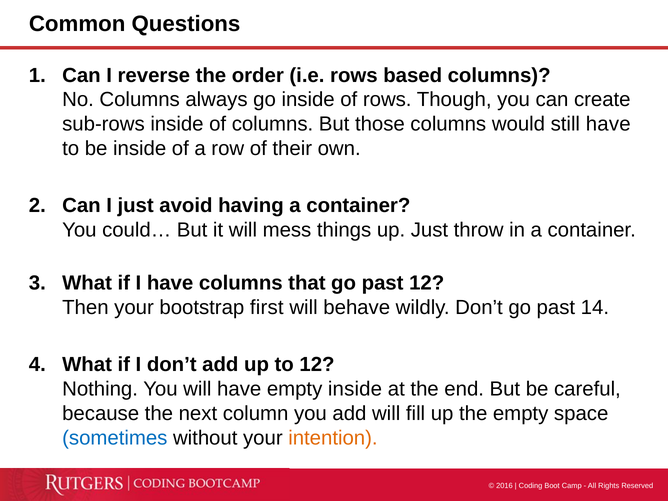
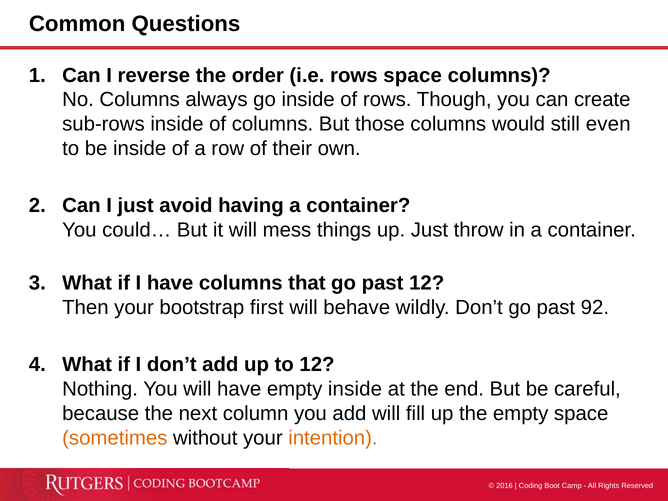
rows based: based -> space (413, 75)
still have: have -> even (608, 124)
14: 14 -> 92 (595, 308)
sometimes colour: blue -> orange (115, 438)
